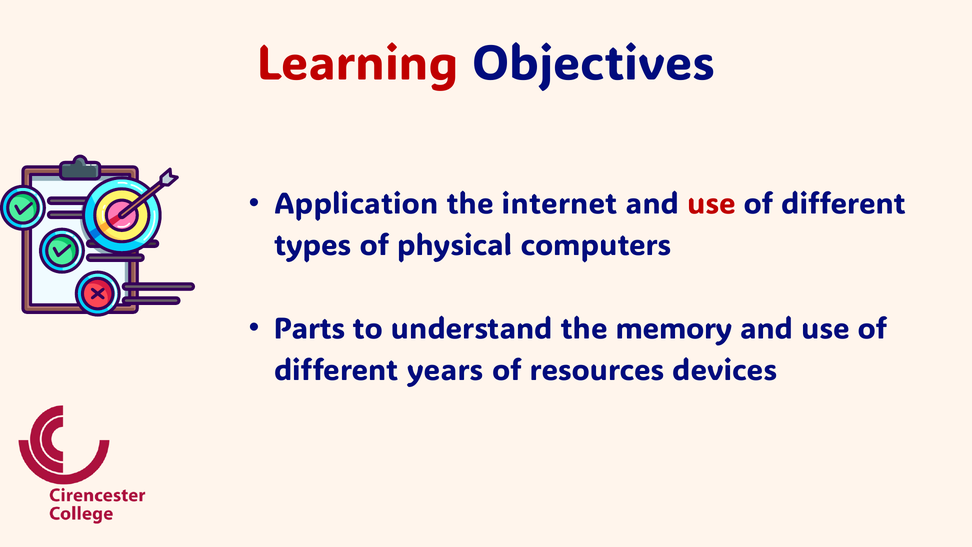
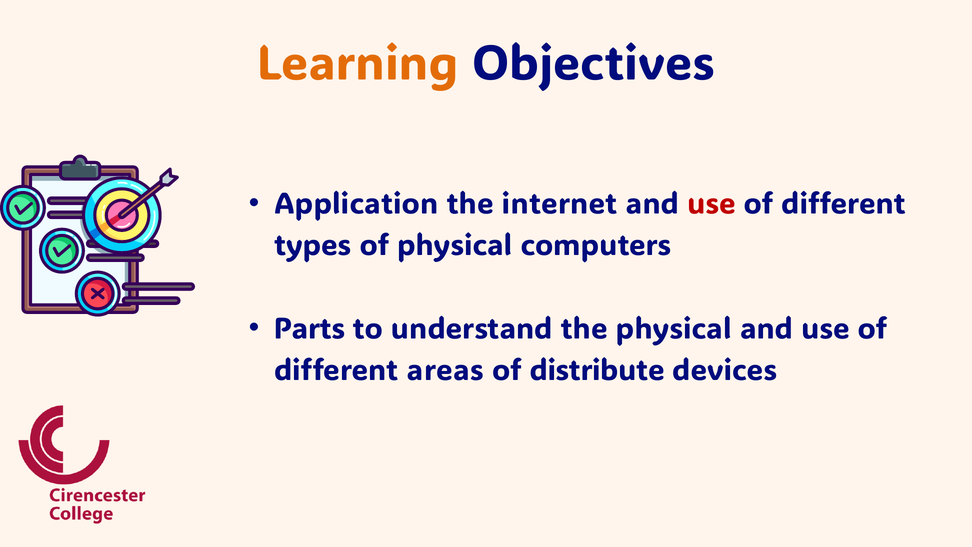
Learning colour: red -> orange (358, 64)
the memory: memory -> physical (674, 329)
years: years -> areas (445, 370)
resources: resources -> distribute (597, 370)
